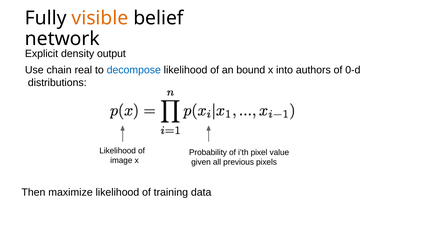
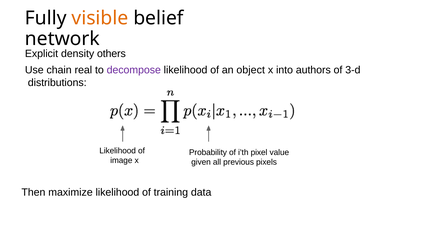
output: output -> others (111, 54)
decompose colour: blue -> purple (134, 70)
bound: bound -> object (251, 70)
0-d: 0-d -> 3-d (353, 70)
